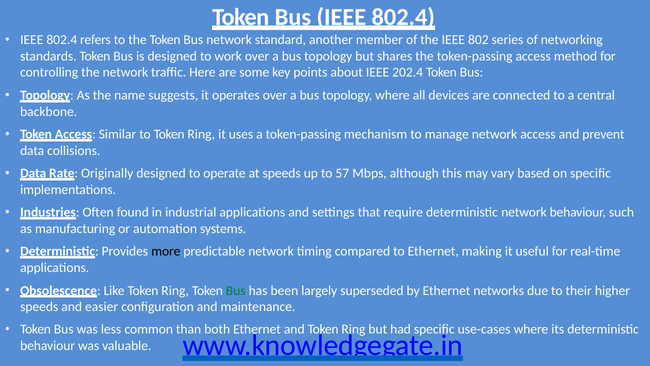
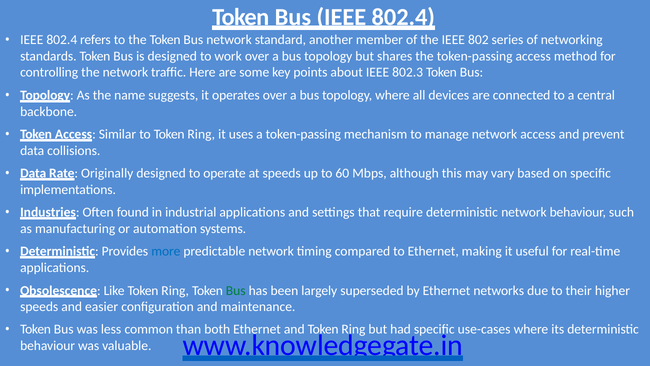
202.4: 202.4 -> 802.3 (408, 72)
57: 57 -> 60 (342, 173)
more colour: black -> blue (166, 251)
